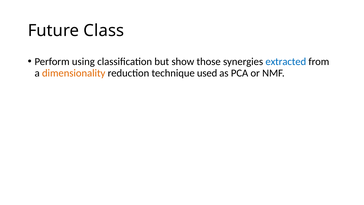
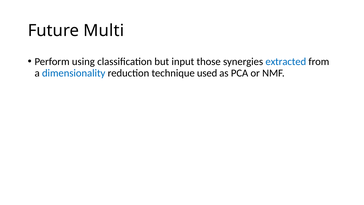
Class: Class -> Multi (104, 31)
show: show -> input (183, 62)
dimensionality colour: orange -> blue (74, 73)
